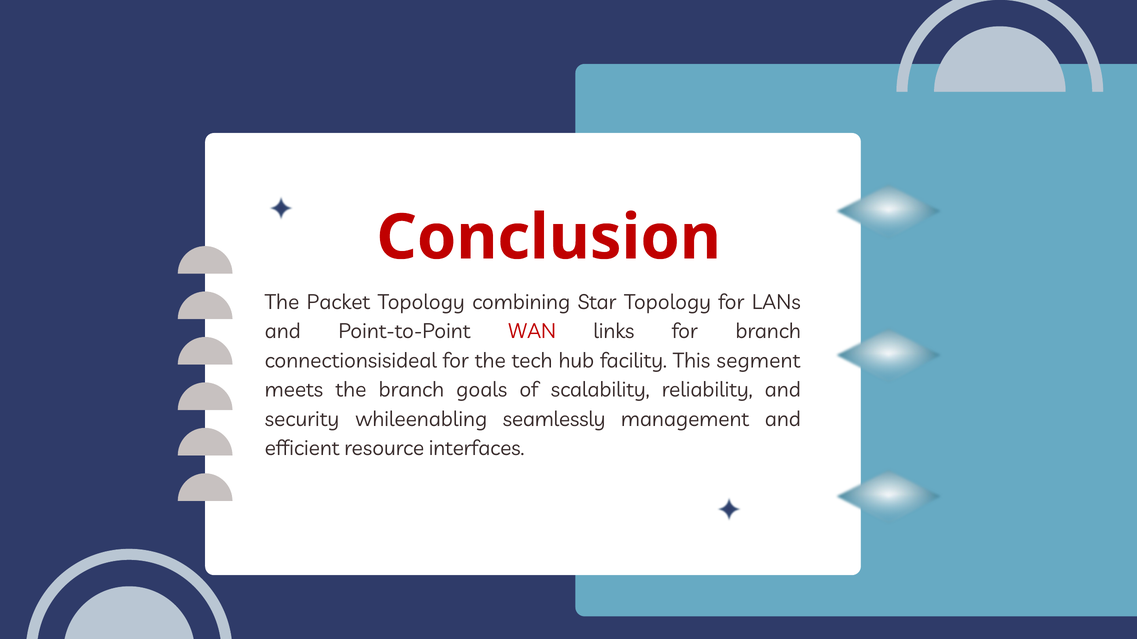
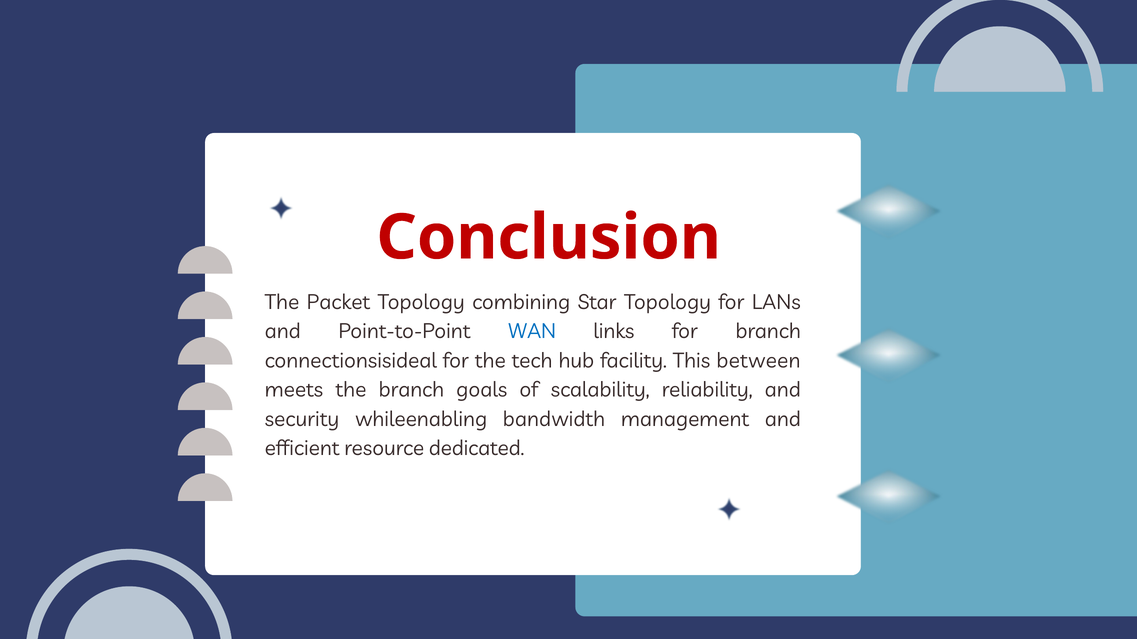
WAN colour: red -> blue (532, 332)
segment: segment -> between (758, 361)
seamlessly: seamlessly -> bandwidth (554, 420)
interfaces: interfaces -> dedicated (477, 449)
